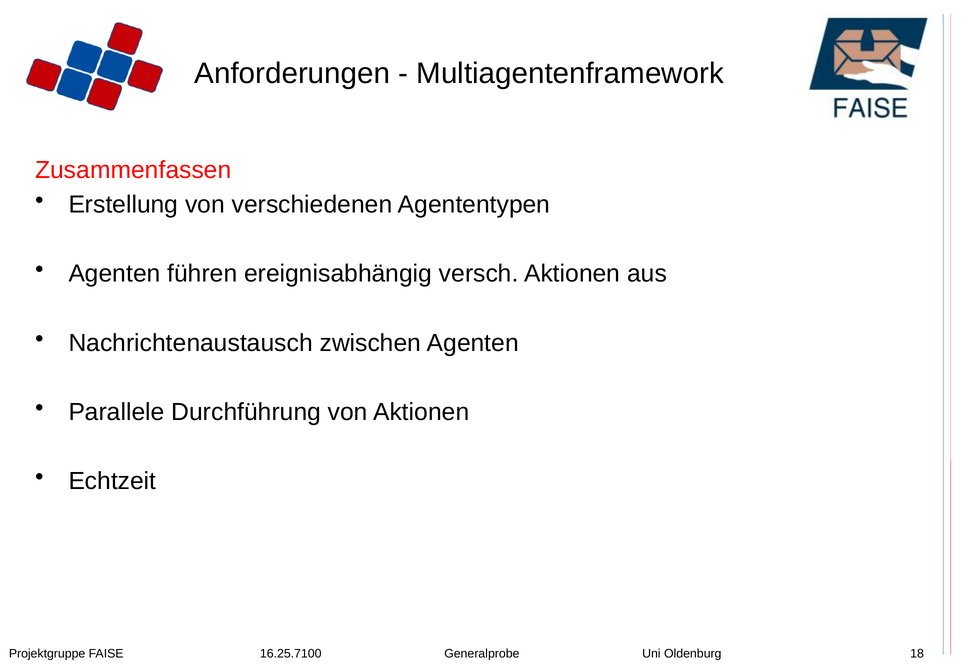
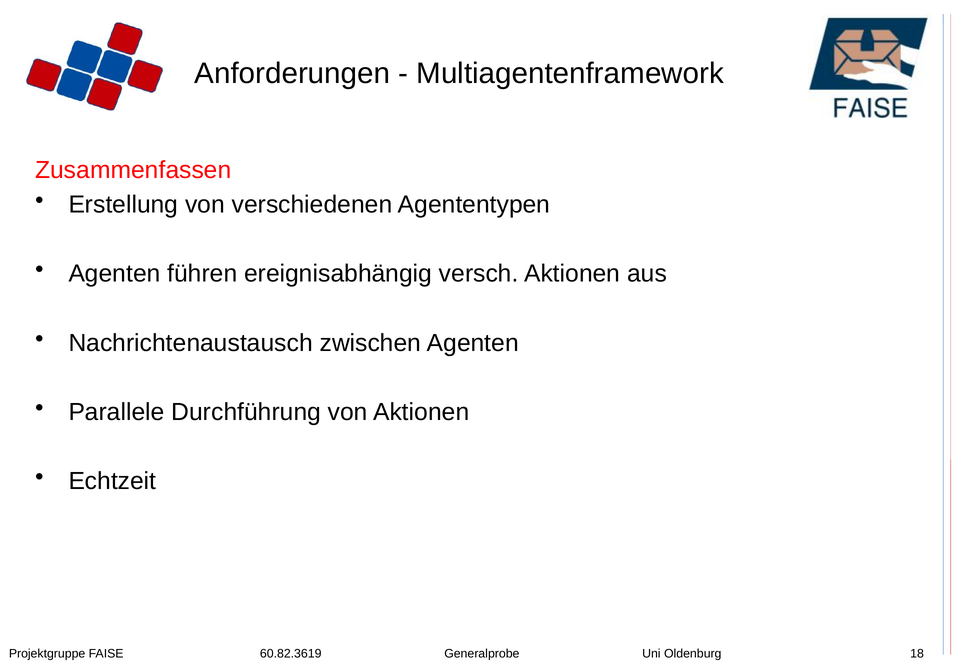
16.25.7100: 16.25.7100 -> 60.82.3619 (291, 653)
